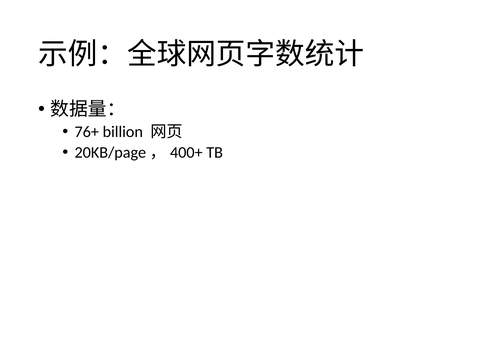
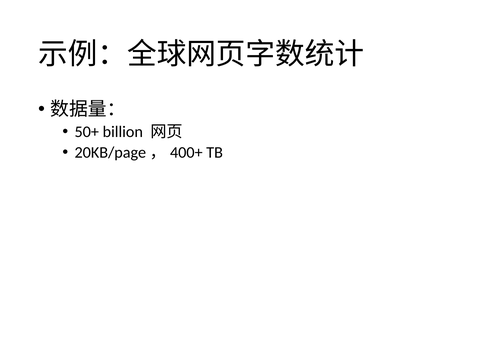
76+: 76+ -> 50+ (87, 132)
